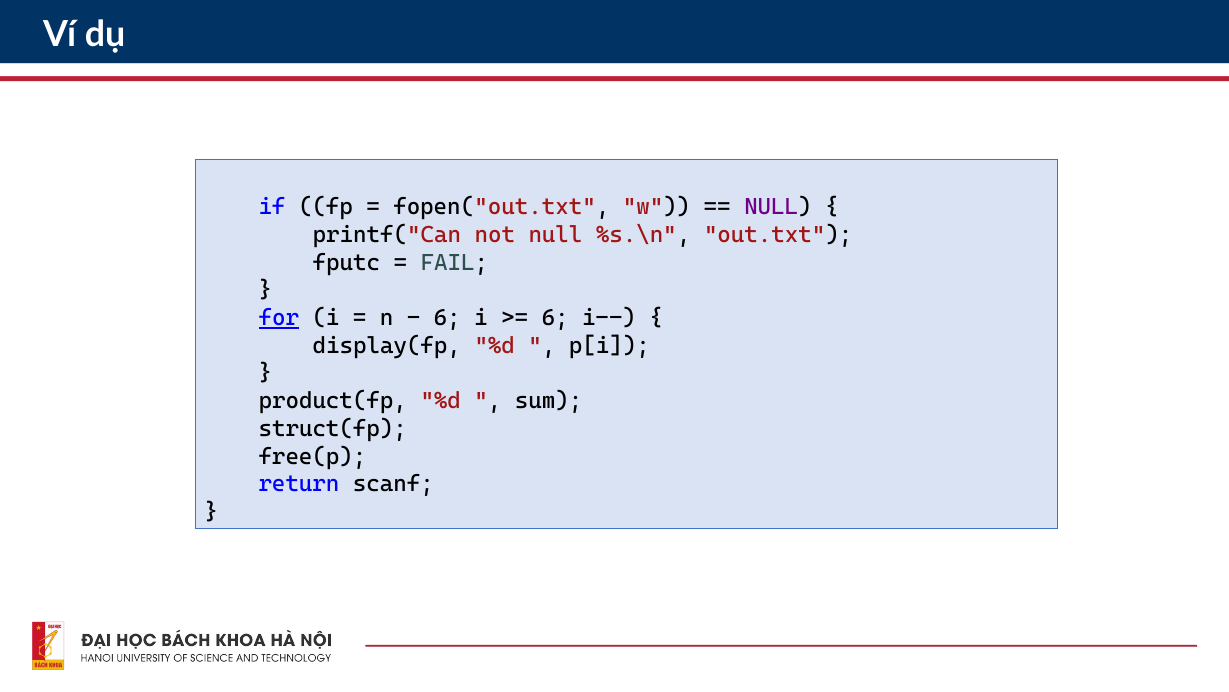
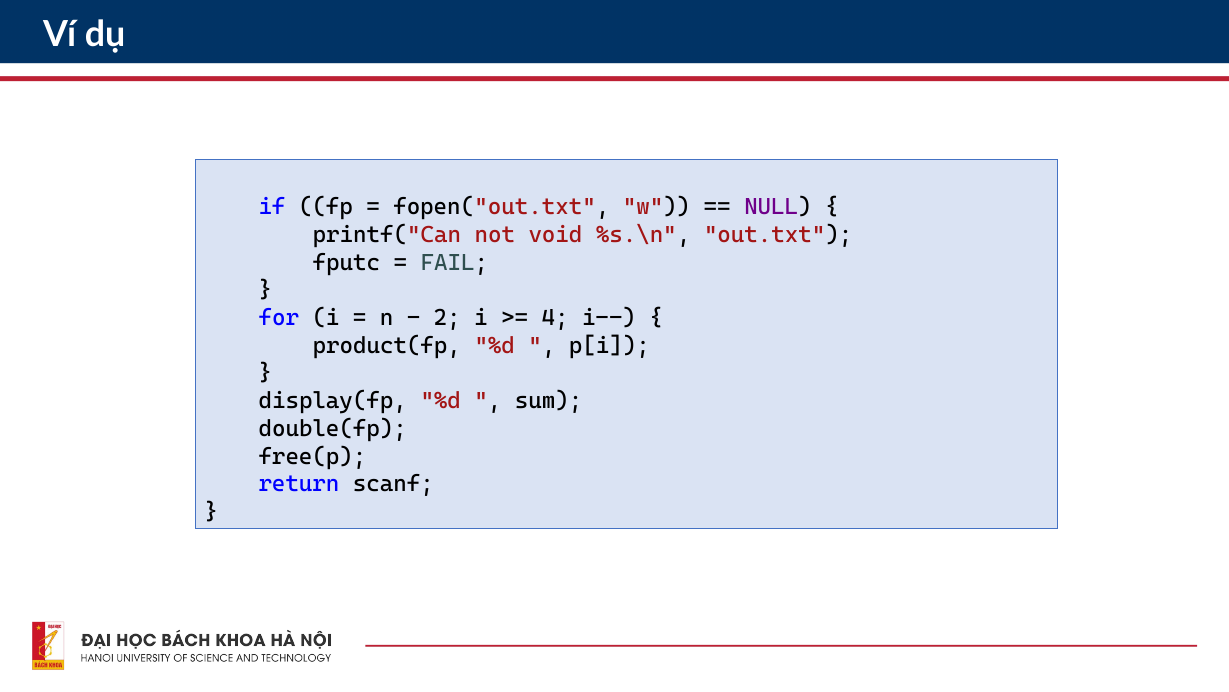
not null: null -> void (555, 235)
for underline: present -> none (279, 318)
6: 6 -> 2 (447, 318)
6: 6 -> 4 (555, 318)
display(fp: display(fp -> product(fp (387, 345)
product(fp: product(fp -> display(fp (333, 401)
struct(fp: struct(fp -> double(fp (333, 428)
